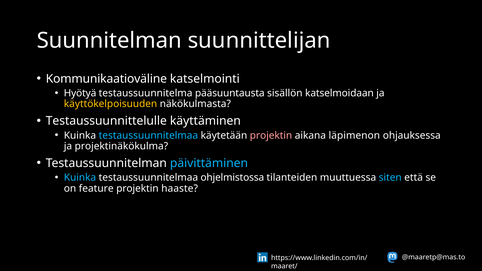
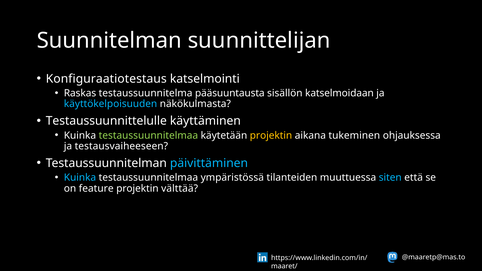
Kommunikaatioväline: Kommunikaatioväline -> Konfiguraatiotestaus (106, 79)
Hyötyä: Hyötyä -> Raskas (80, 93)
käyttökelpoisuuden colour: yellow -> light blue (111, 104)
testaussuunnitelmaa colour: light blue -> light green (148, 135)
projektin colour: pink -> yellow (271, 135)
läpimenon: läpimenon -> tukeminen (354, 135)
projektinäkökulma: projektinäkökulma -> testausvaiheeseen (121, 146)
ohjelmistossa: ohjelmistossa -> ympäristössä (232, 178)
haaste: haaste -> välttää (180, 188)
